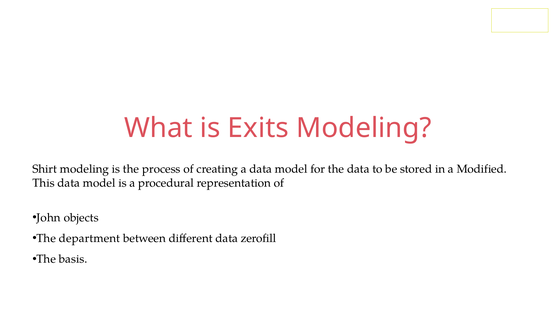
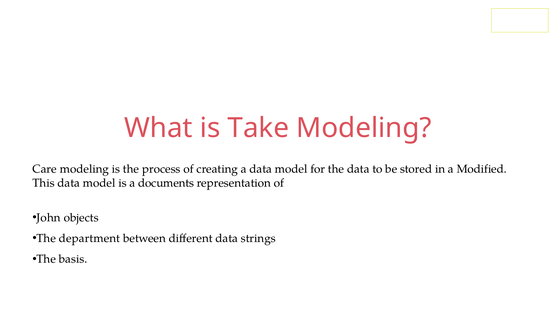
Exits: Exits -> Take (258, 128)
Shirt: Shirt -> Care (45, 169)
procedural: procedural -> documents (166, 183)
zerofill: zerofill -> strings (258, 239)
